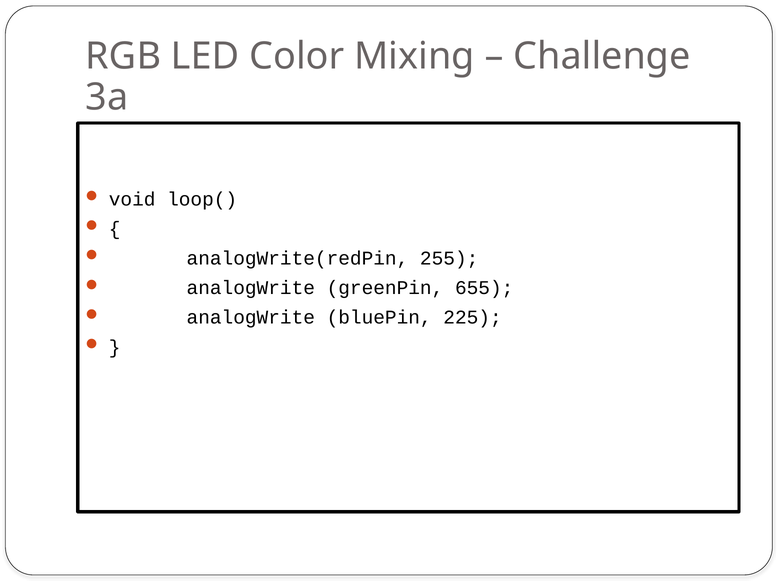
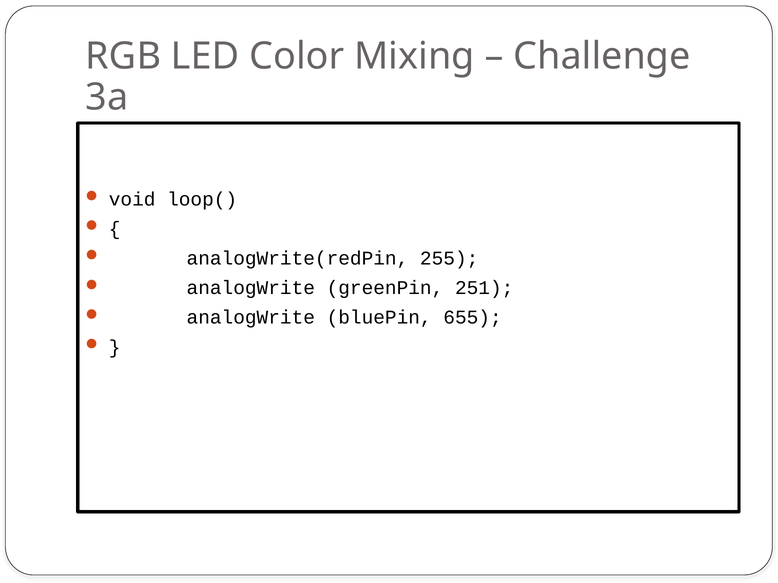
655: 655 -> 251 (484, 288)
225: 225 -> 655 (473, 318)
